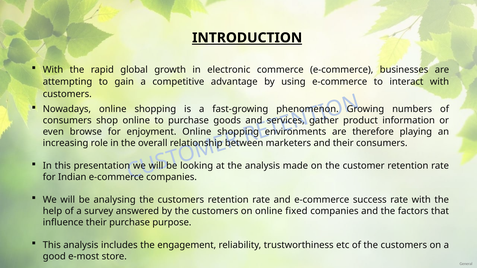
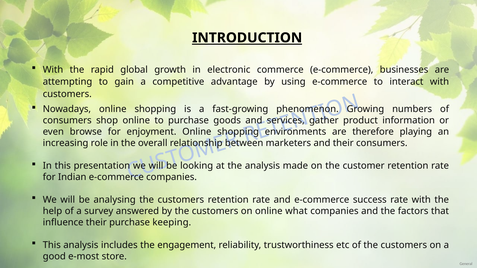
fixed: fixed -> what (296, 211)
purpose: purpose -> keeping (172, 223)
